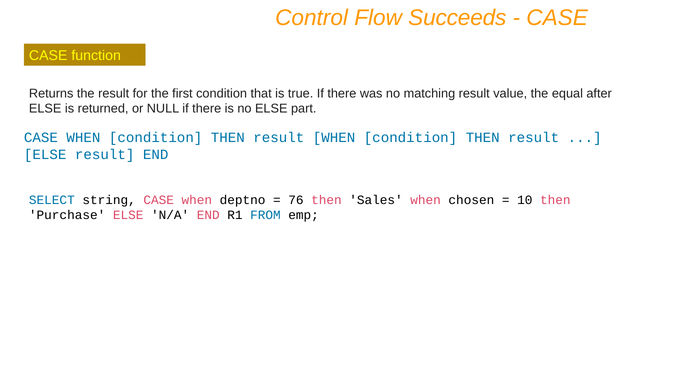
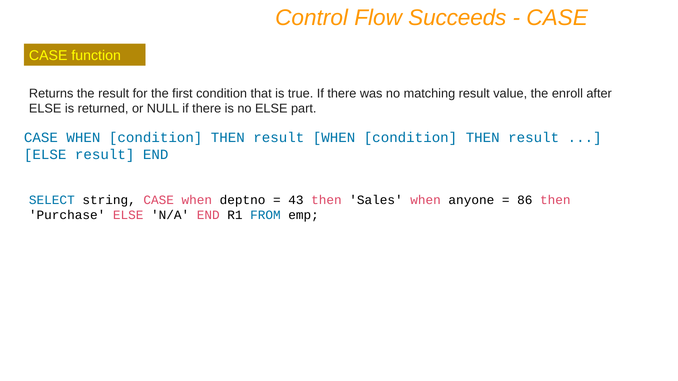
equal: equal -> enroll (567, 94)
76: 76 -> 43 (296, 200)
chosen: chosen -> anyone (471, 200)
10: 10 -> 86 (525, 200)
